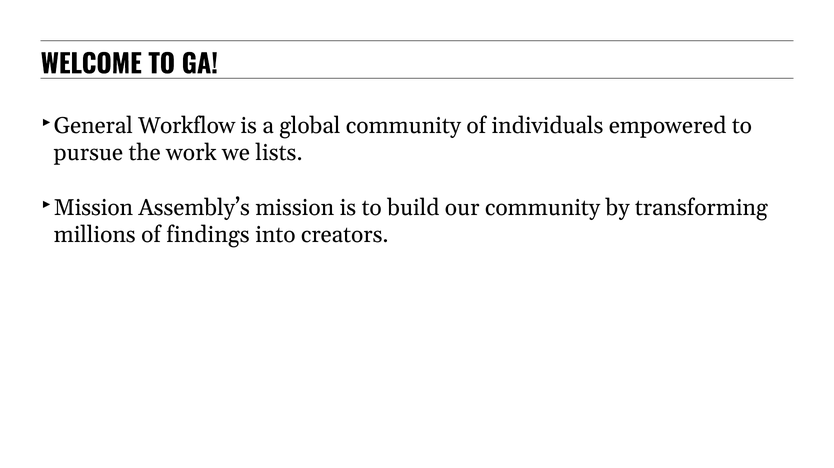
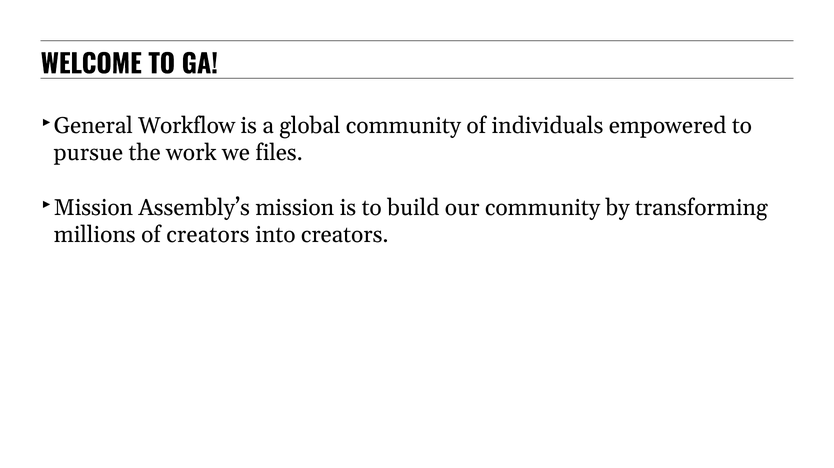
lists: lists -> files (279, 153)
of findings: findings -> creators (208, 235)
